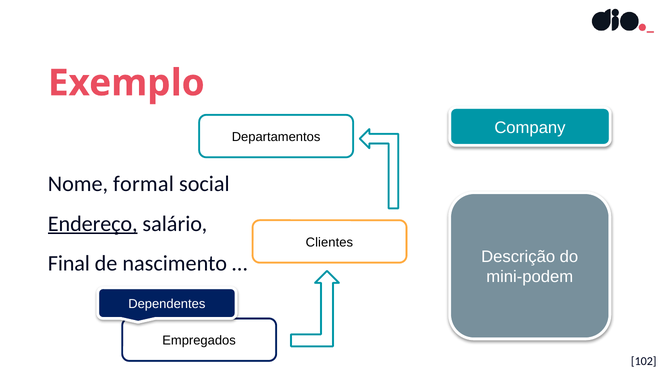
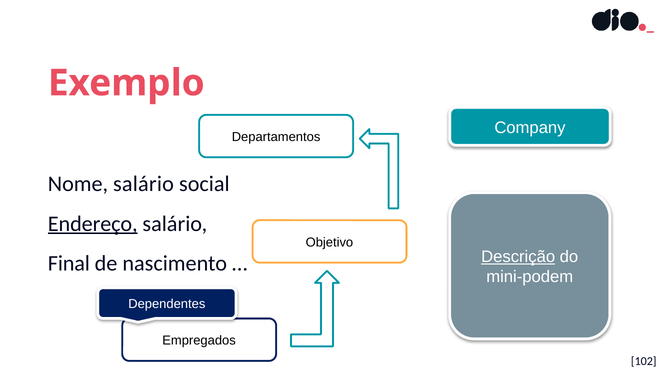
Nome formal: formal -> salário (143, 184)
Clientes: Clientes -> Objetivo (329, 242)
Descrição underline: none -> present (518, 257)
